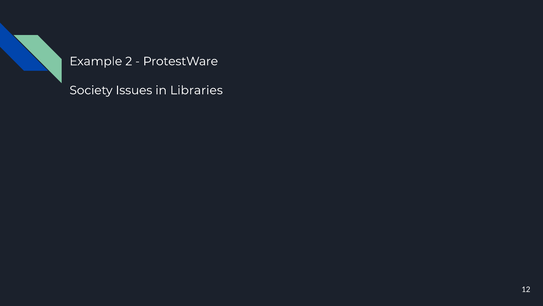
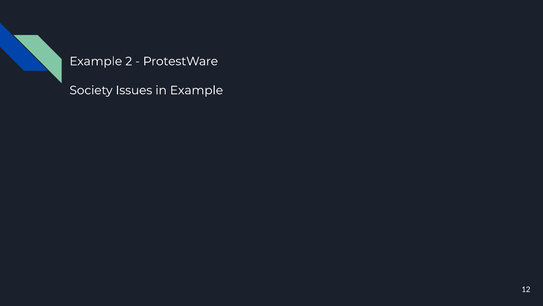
in Libraries: Libraries -> Example (197, 90)
